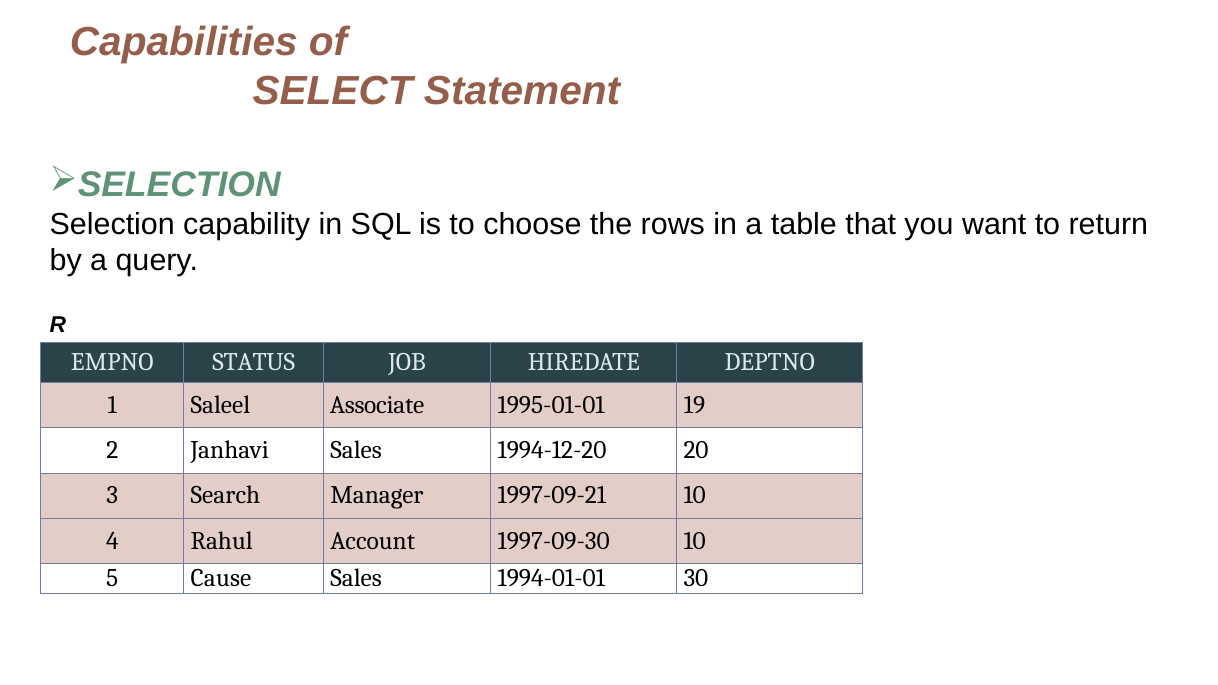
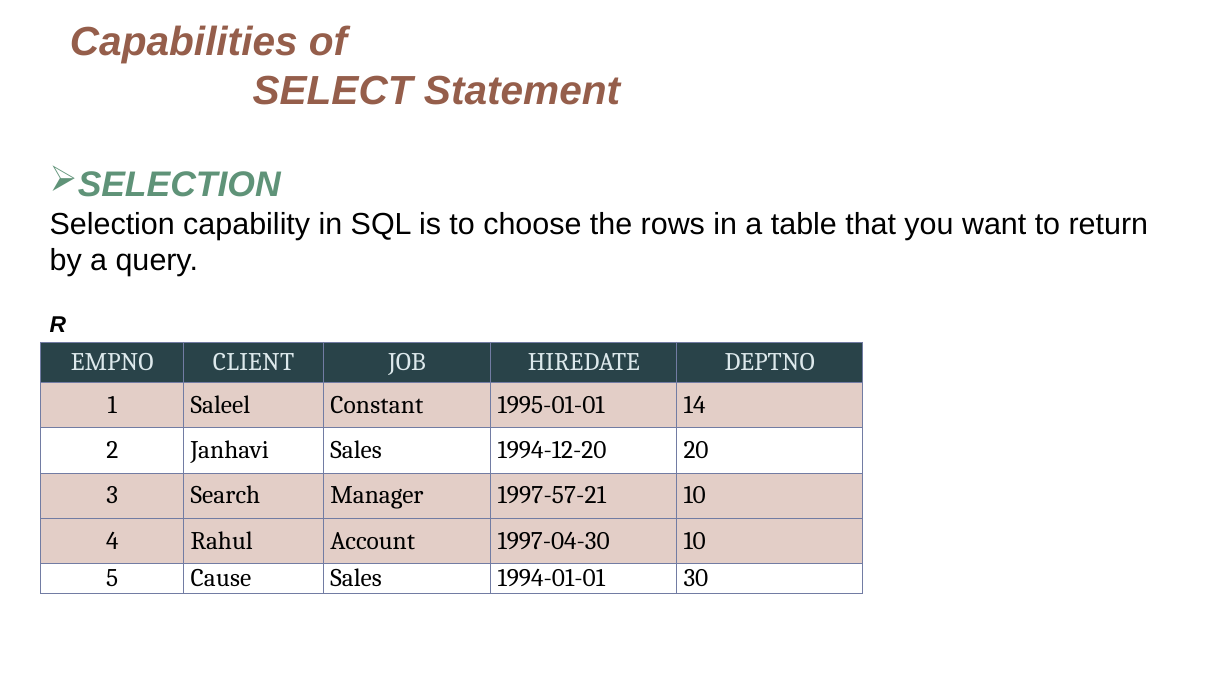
STATUS: STATUS -> CLIENT (254, 362)
Associate: Associate -> Constant (377, 405)
19: 19 -> 14 (695, 405)
1997-09-21: 1997-09-21 -> 1997-57-21 (552, 496)
1997-09-30: 1997-09-30 -> 1997-04-30 (554, 541)
